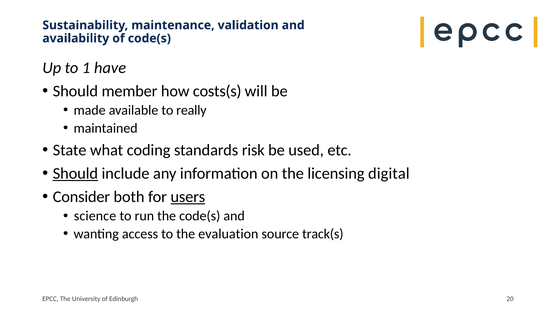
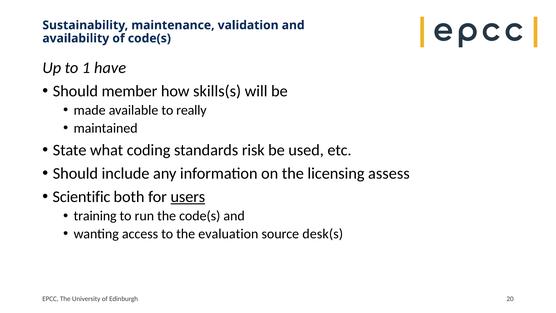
costs(s: costs(s -> skills(s (217, 91)
Should underline: present -> none (75, 173)
digital: digital -> assess (389, 173)
Consider: Consider -> Scientific (81, 197)
science: science -> training (95, 216)
track(s: track(s -> desk(s (323, 234)
